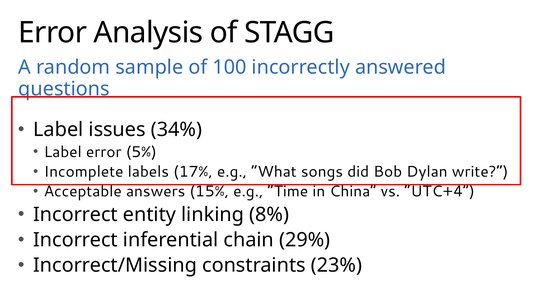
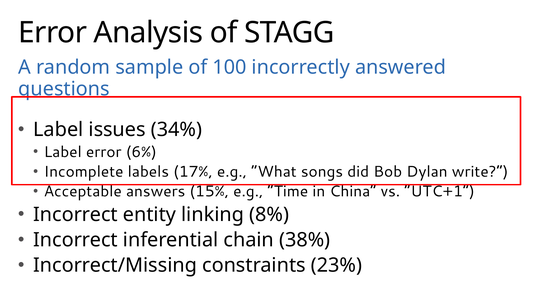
5%: 5% -> 6% (141, 152)
UTC+4: UTC+4 -> UTC+1 (440, 192)
29%: 29% -> 38% (305, 240)
